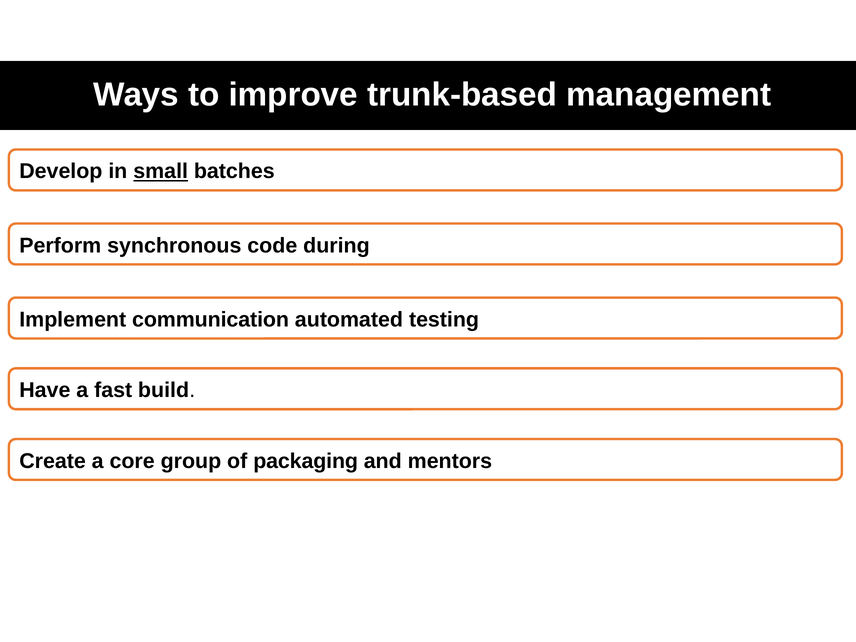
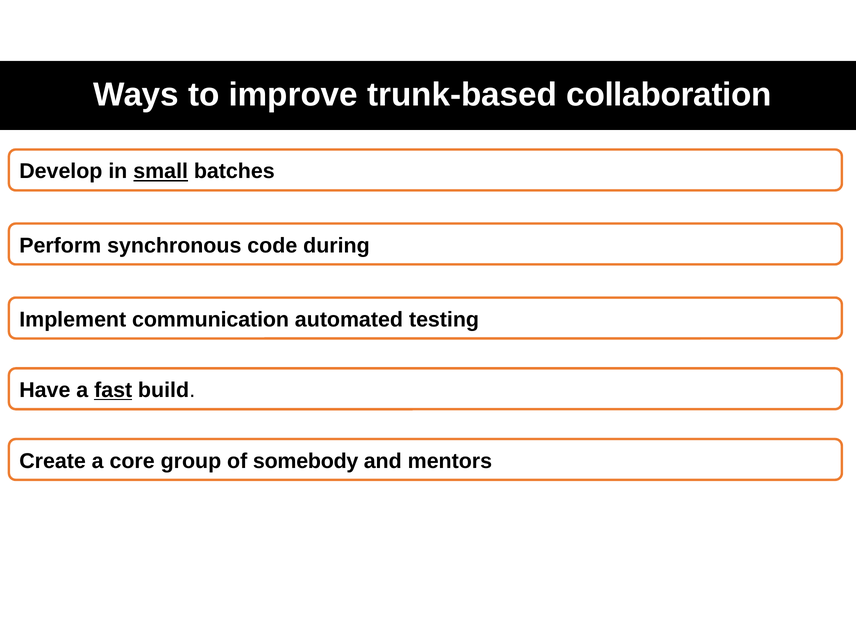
management: management -> collaboration (669, 95)
fast underline: none -> present (113, 390)
packaging: packaging -> somebody (306, 461)
